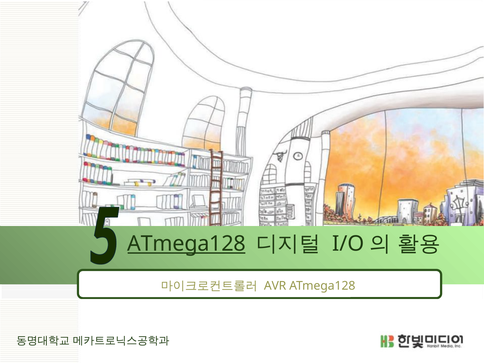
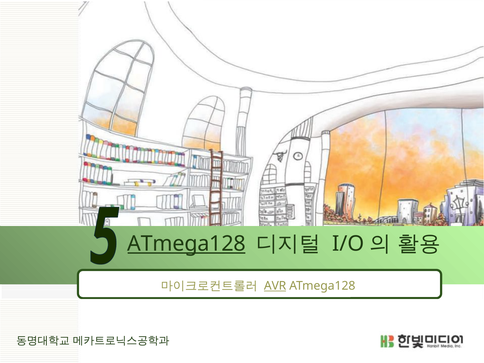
AVR underline: none -> present (275, 286)
